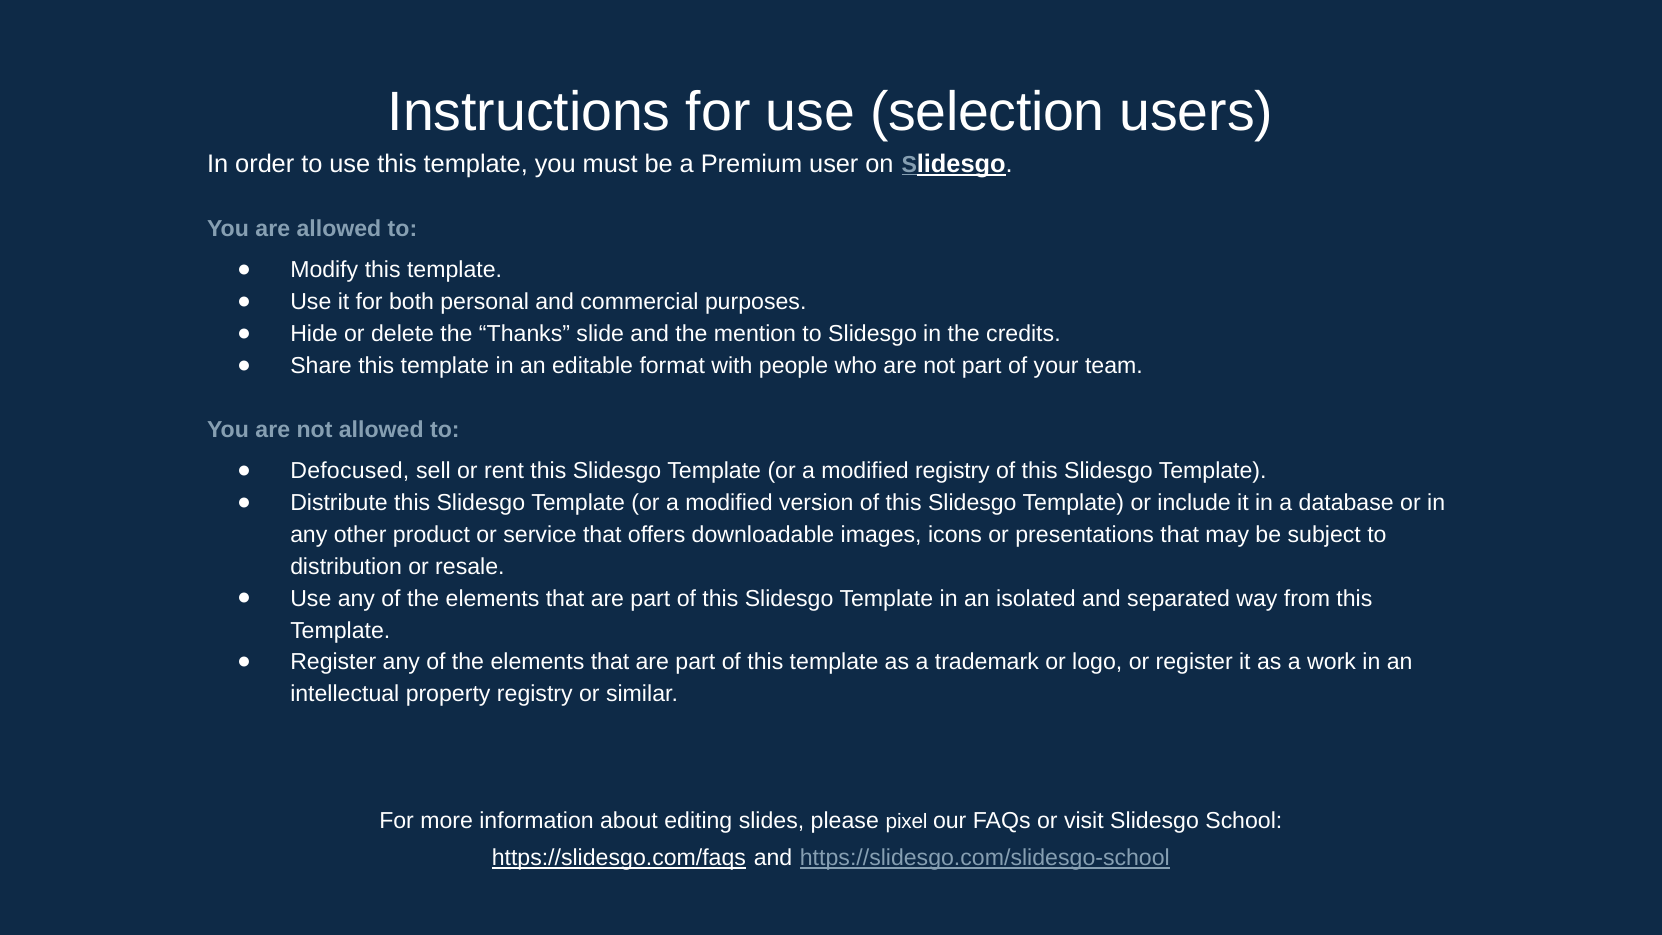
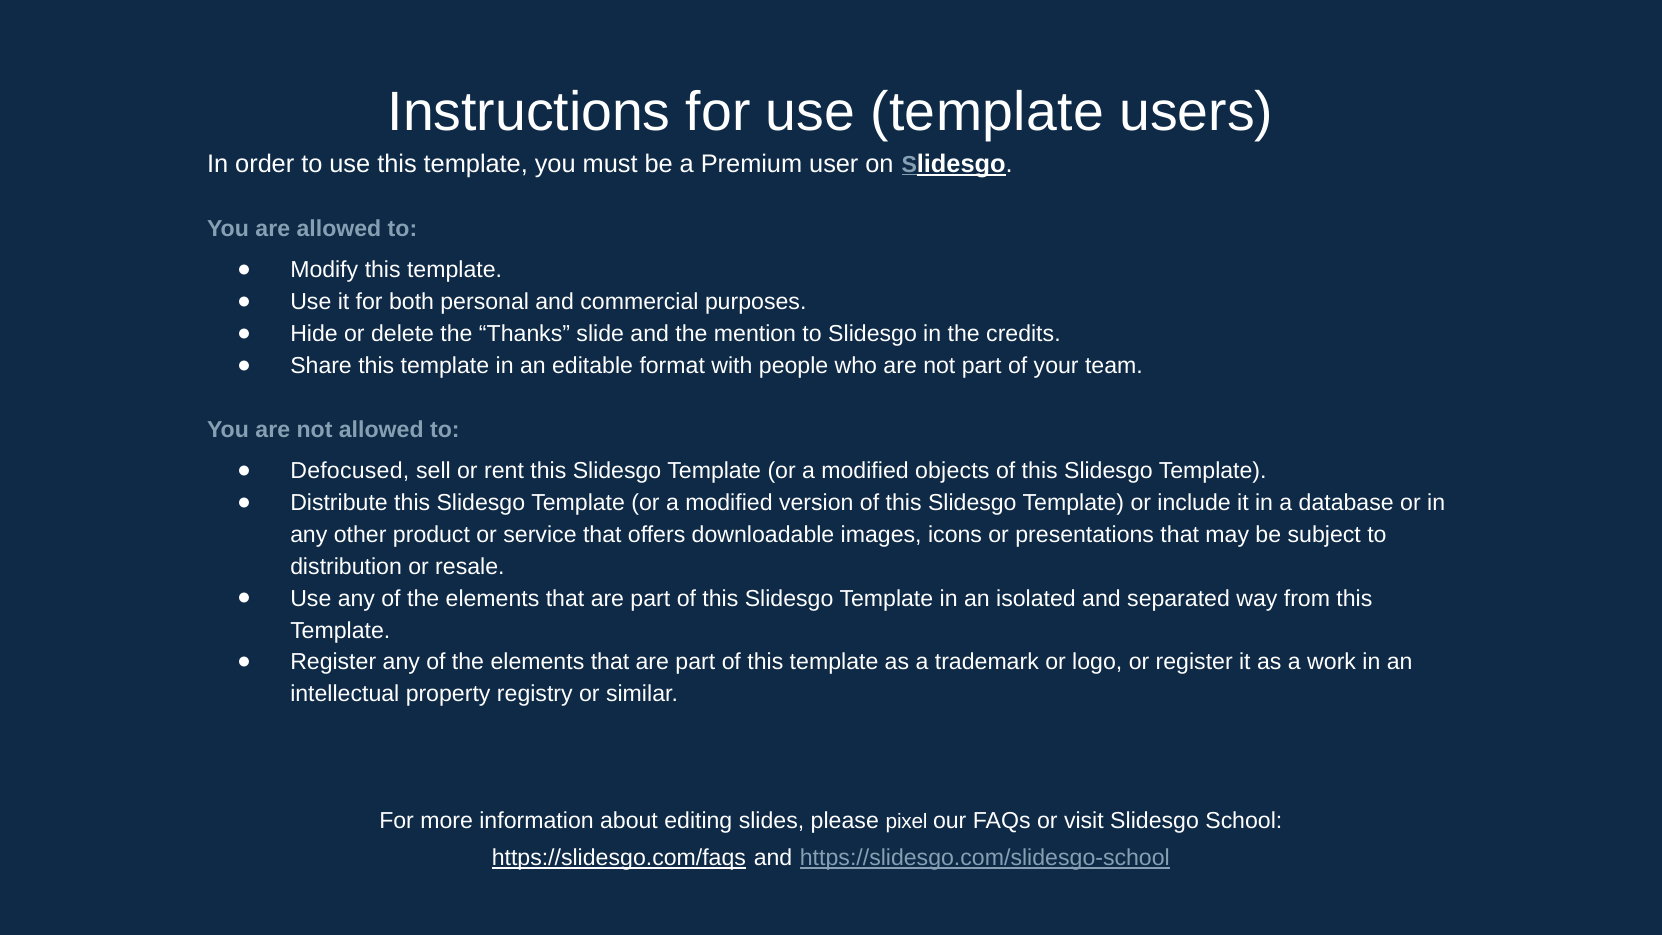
use selection: selection -> template (987, 113)
modified registry: registry -> objects (952, 471)
